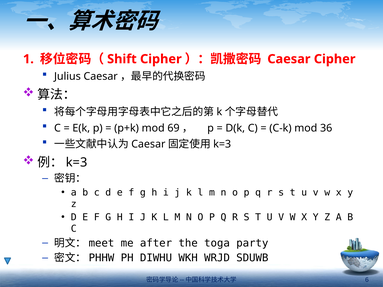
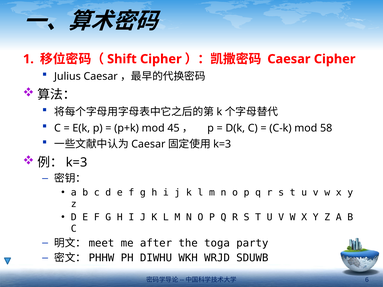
69: 69 -> 45 (173, 128)
36: 36 -> 58 (326, 128)
